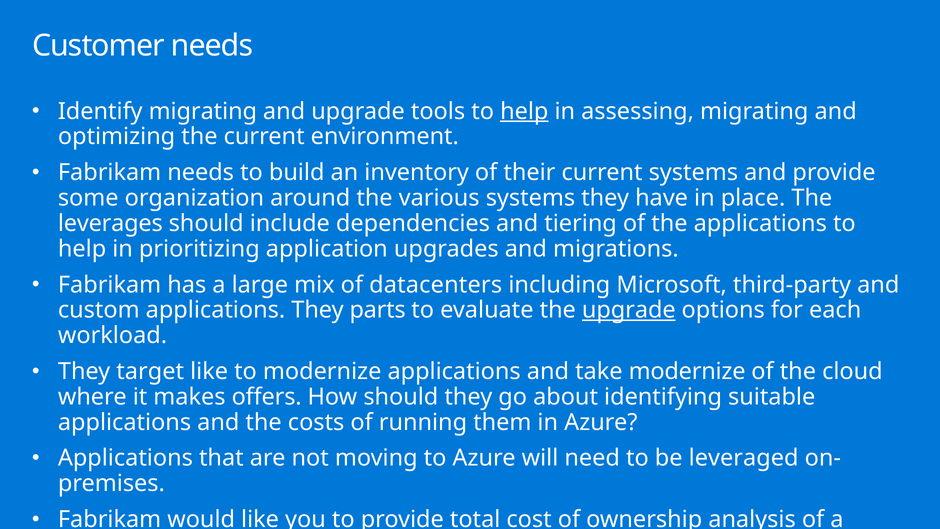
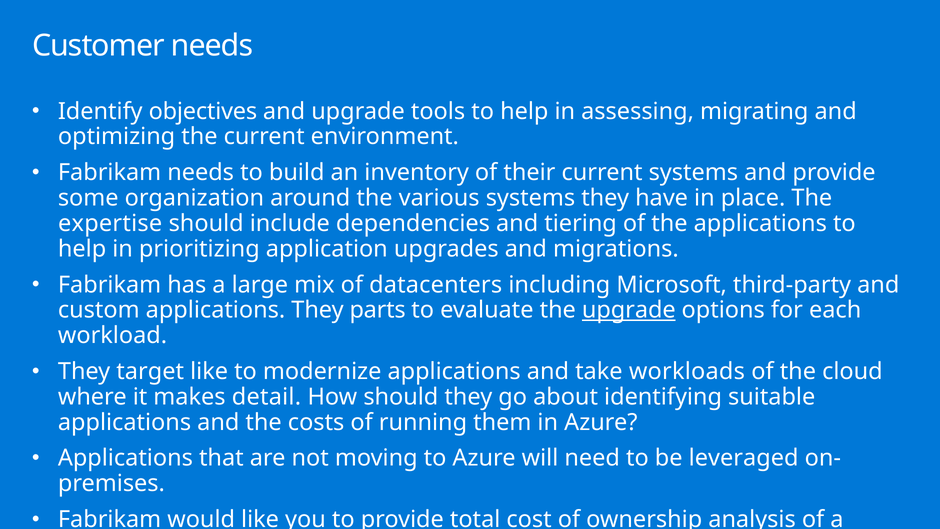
Identify migrating: migrating -> objectives (203, 111)
help underline: present -> none (524, 111)
leverages: leverages -> expertise (110, 223)
take modernize: modernize -> workloads (687, 371)
offers: offers -> detail (266, 397)
